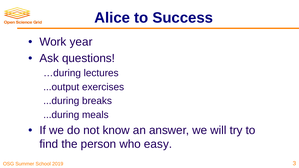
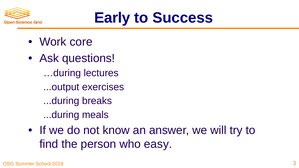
Alice: Alice -> Early (112, 18)
year: year -> core (81, 42)
